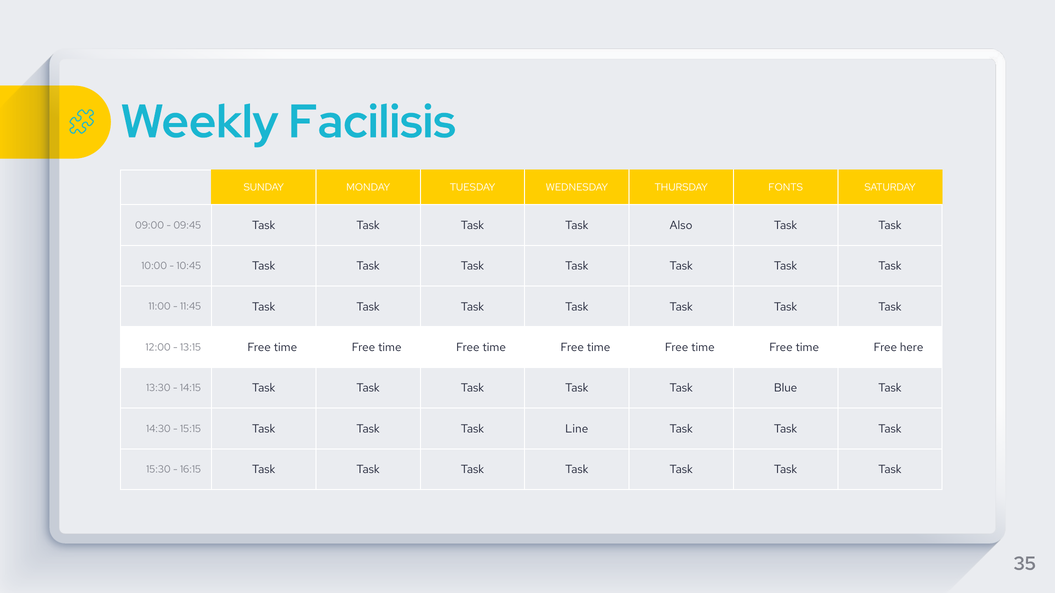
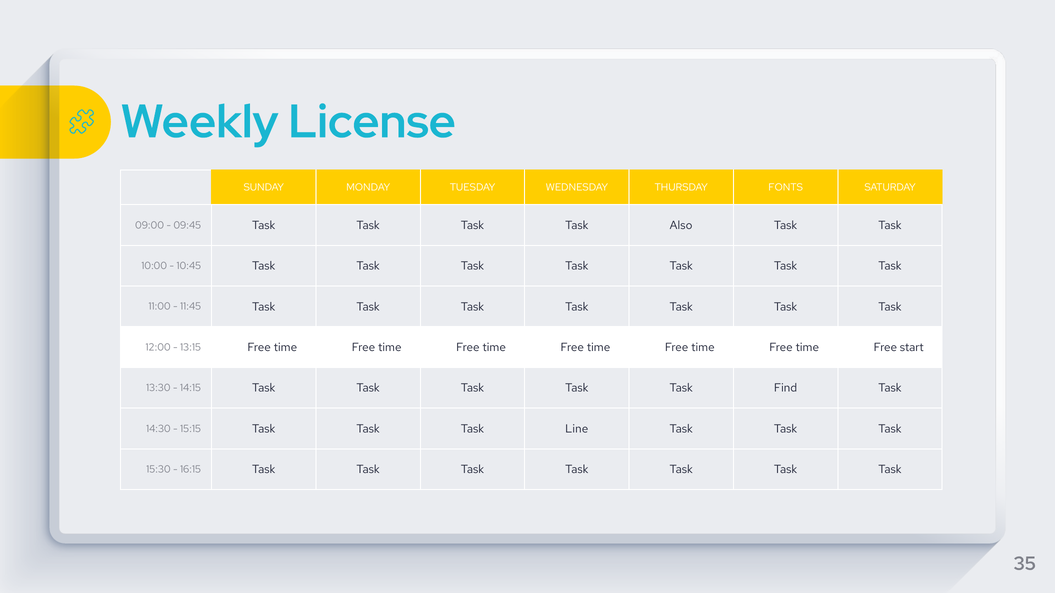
Facilisis: Facilisis -> License (372, 122)
here: here -> start (912, 348)
Blue: Blue -> Find (786, 388)
